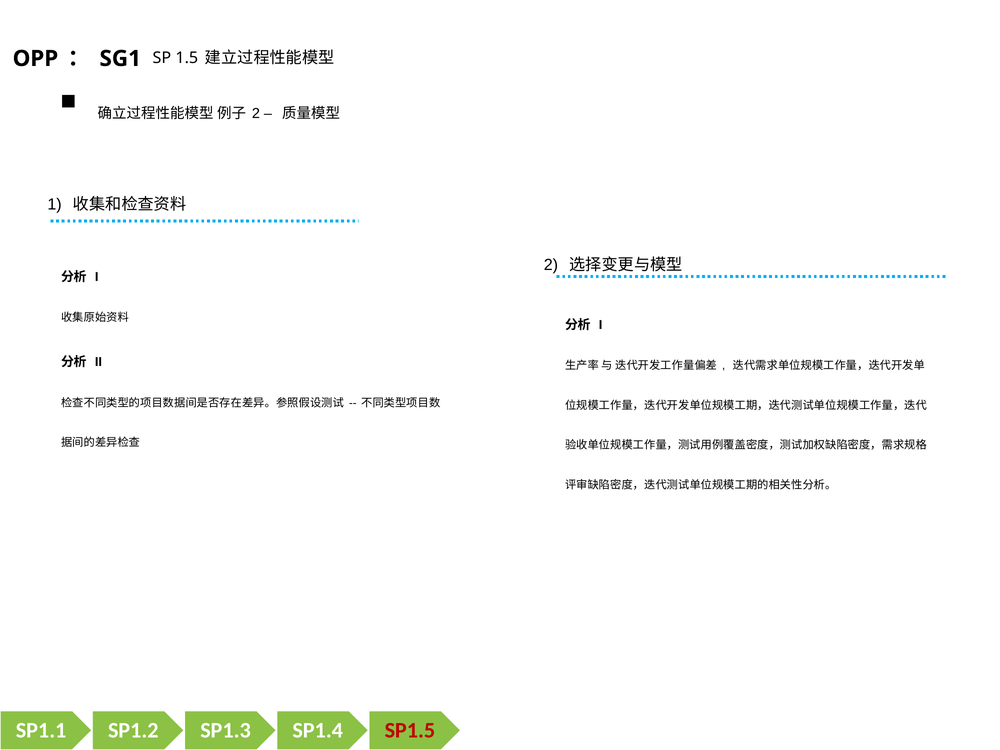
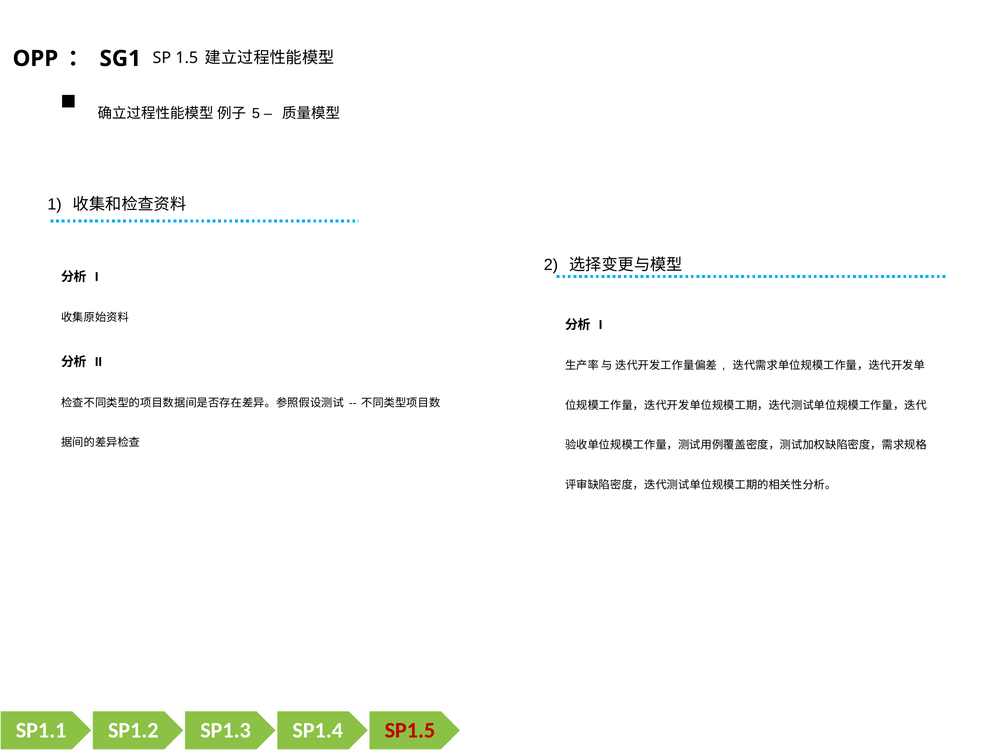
2: 2 -> 5 (256, 113)
